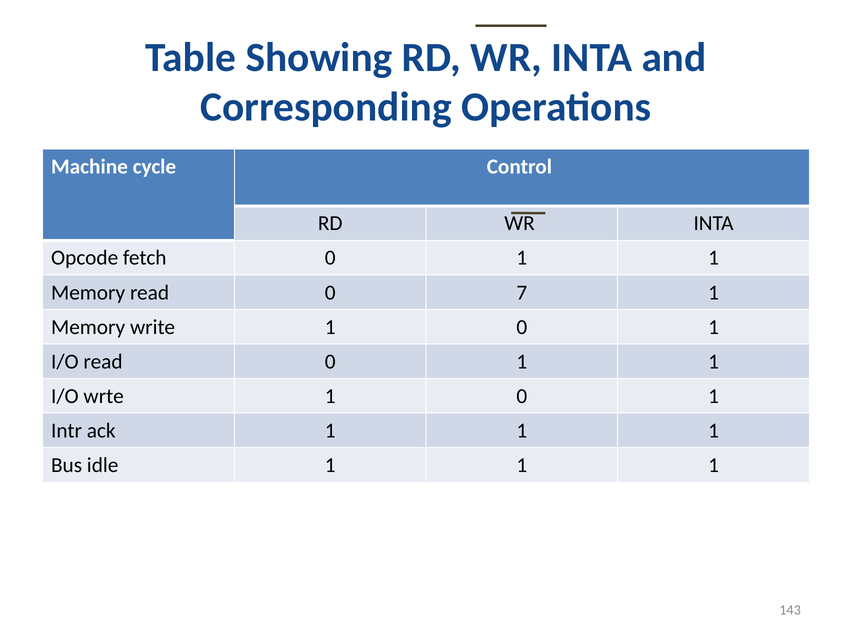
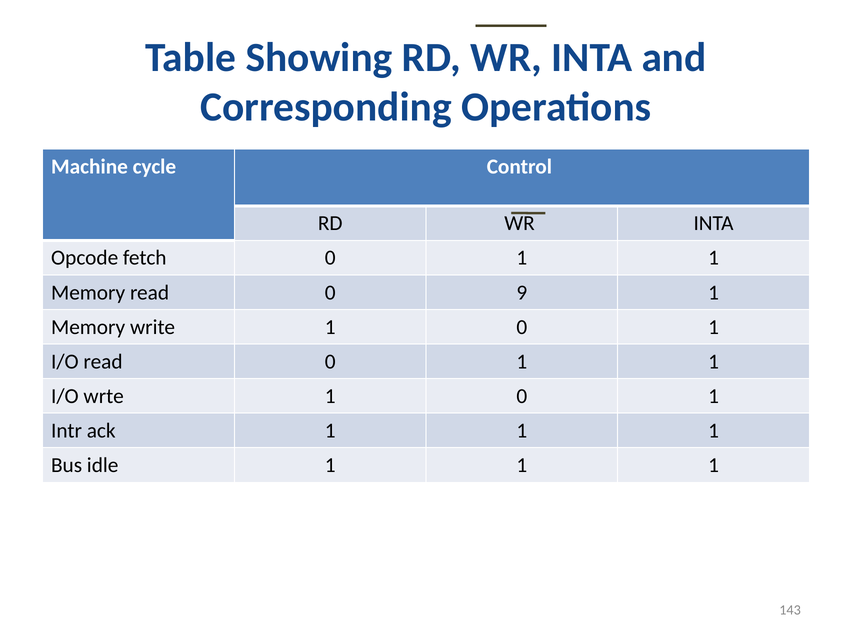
7: 7 -> 9 (522, 293)
